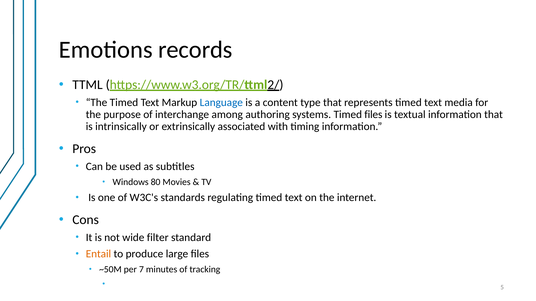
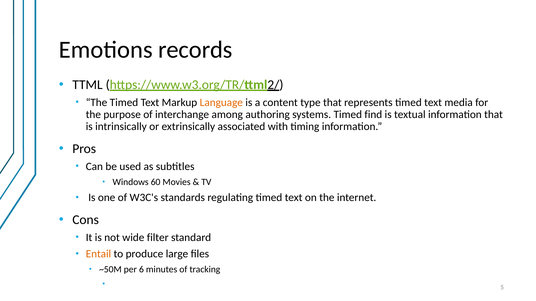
Language colour: blue -> orange (221, 103)
Timed files: files -> find (373, 115)
80: 80 -> 60 (156, 182)
7: 7 -> 6 (141, 270)
